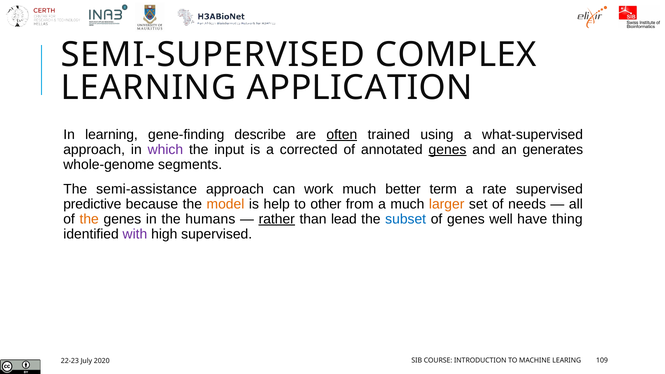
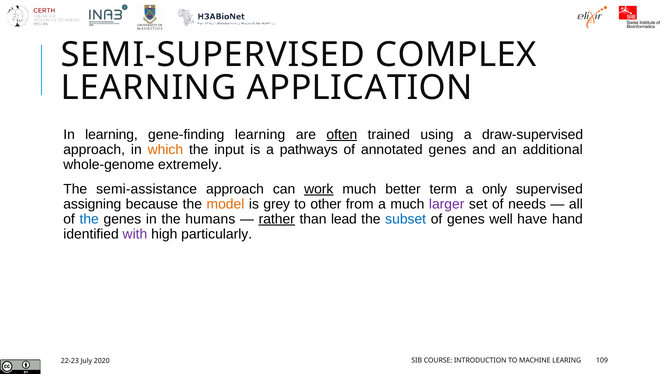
gene-finding describe: describe -> learning (260, 135)
what-supervised: what-supervised -> draw-supervised (533, 135)
which colour: purple -> orange (165, 150)
corrected: corrected -> pathways (309, 150)
genes underline: present -> none (448, 150)
generates: generates -> additional (553, 150)
segments: segments -> extremely (190, 165)
work underline: none -> present (319, 189)
rate: rate -> only (495, 189)
predictive: predictive -> assigning (92, 204)
help: help -> grey (277, 204)
larger colour: orange -> purple (447, 204)
the colour: orange -> blue (89, 219)
thing: thing -> hand (567, 219)
high supervised: supervised -> particularly (217, 234)
